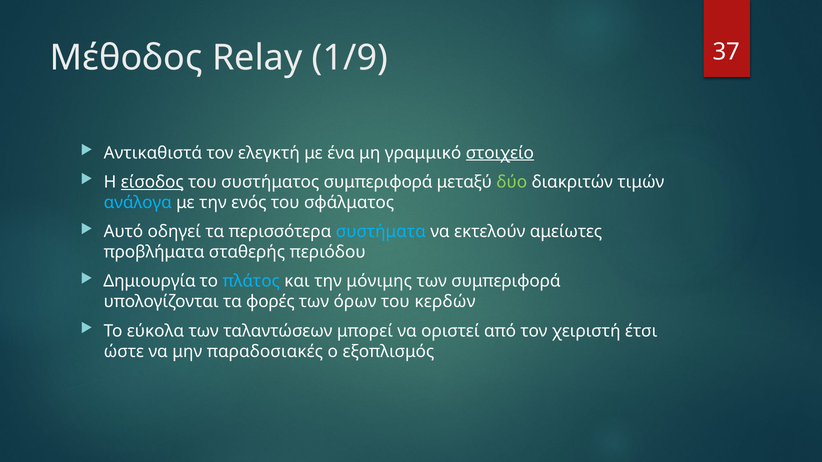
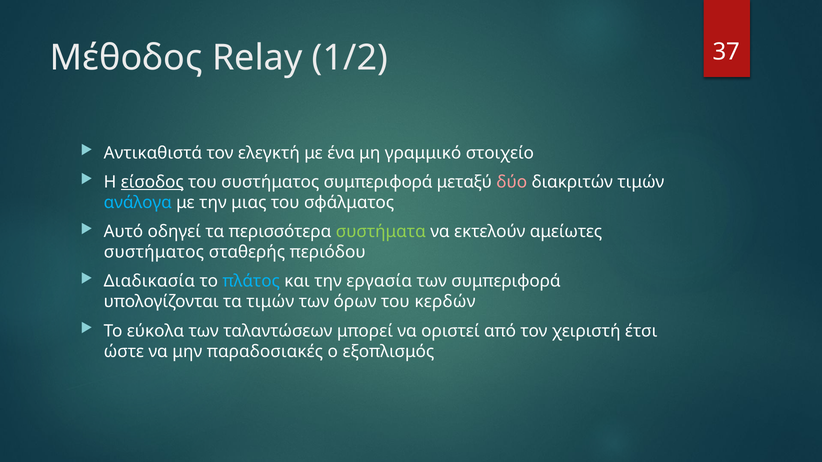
1/9: 1/9 -> 1/2 (350, 58)
στοιχείο underline: present -> none (500, 153)
δύο colour: light green -> pink (512, 182)
ενός: ενός -> μιας (249, 203)
συστήματα colour: light blue -> light green (381, 232)
προβλήματα: προβλήματα -> συστήματος (154, 252)
Δημιουργία: Δημιουργία -> Διαδικασία (149, 281)
μόνιμης: μόνιμης -> εργασία (379, 281)
τα φορές: φορές -> τιμών (270, 302)
